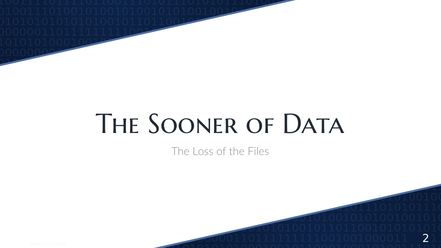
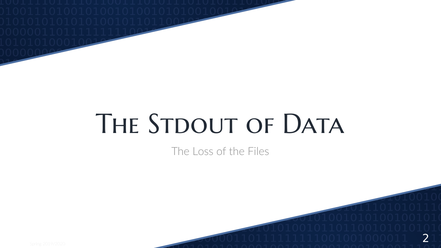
Sooner: Sooner -> Stdout (193, 124)
